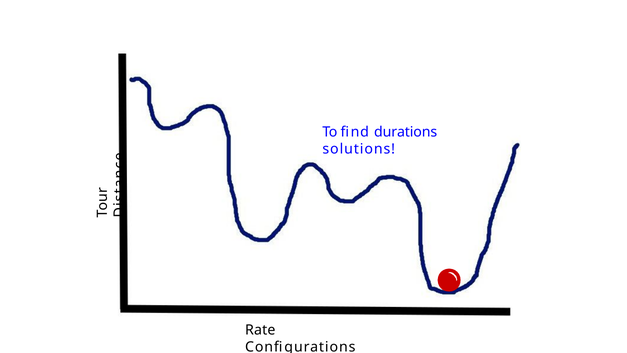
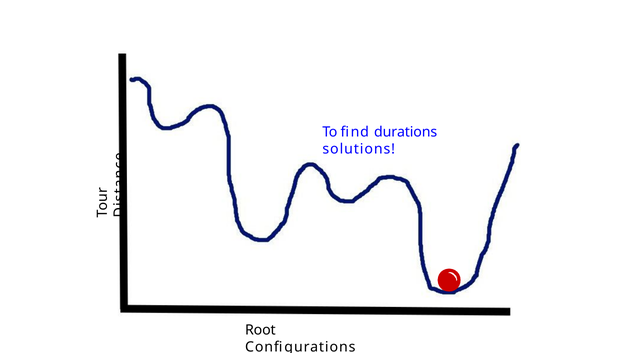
Rate: Rate -> Root (260, 330)
